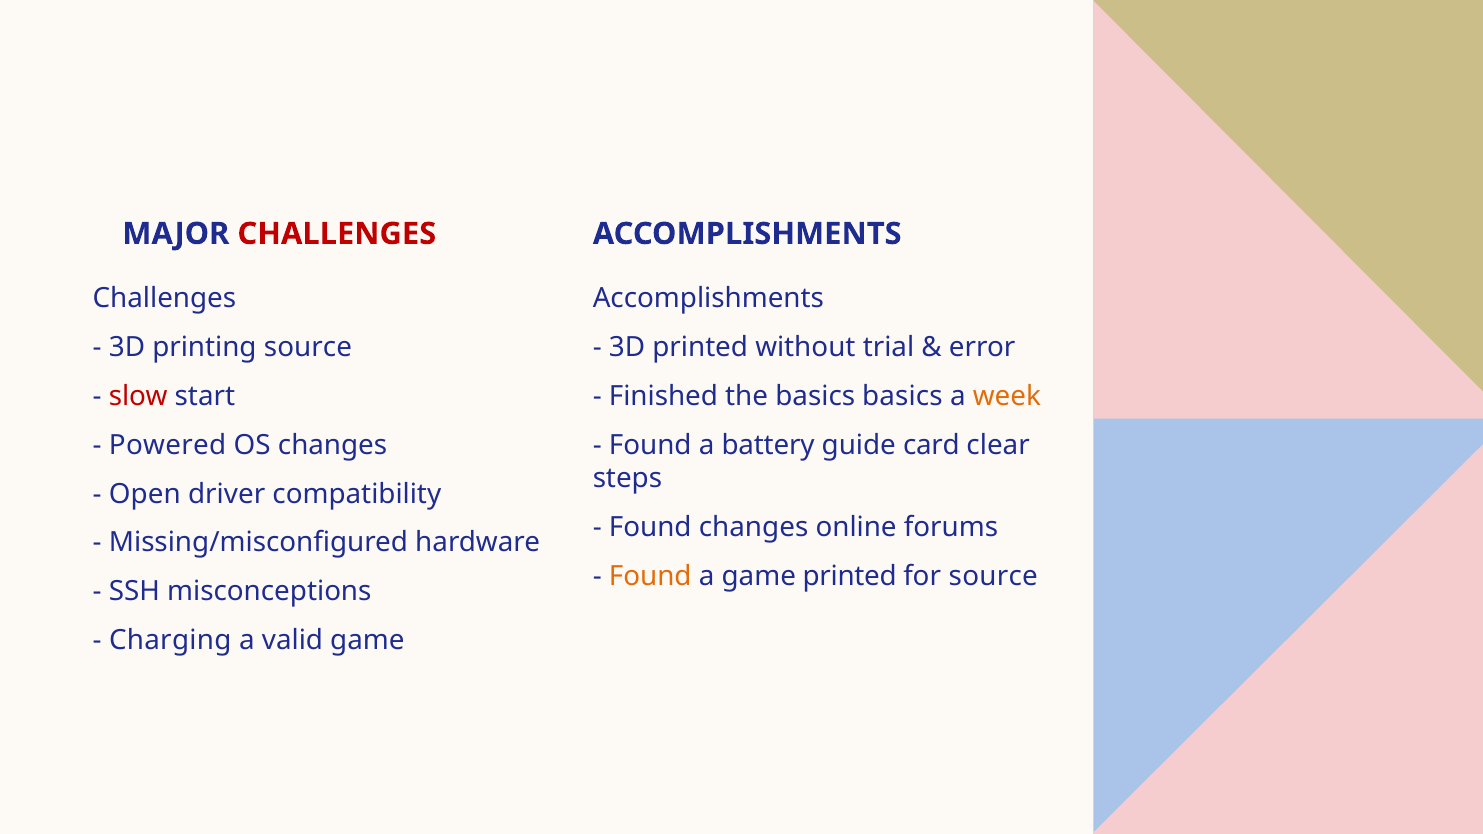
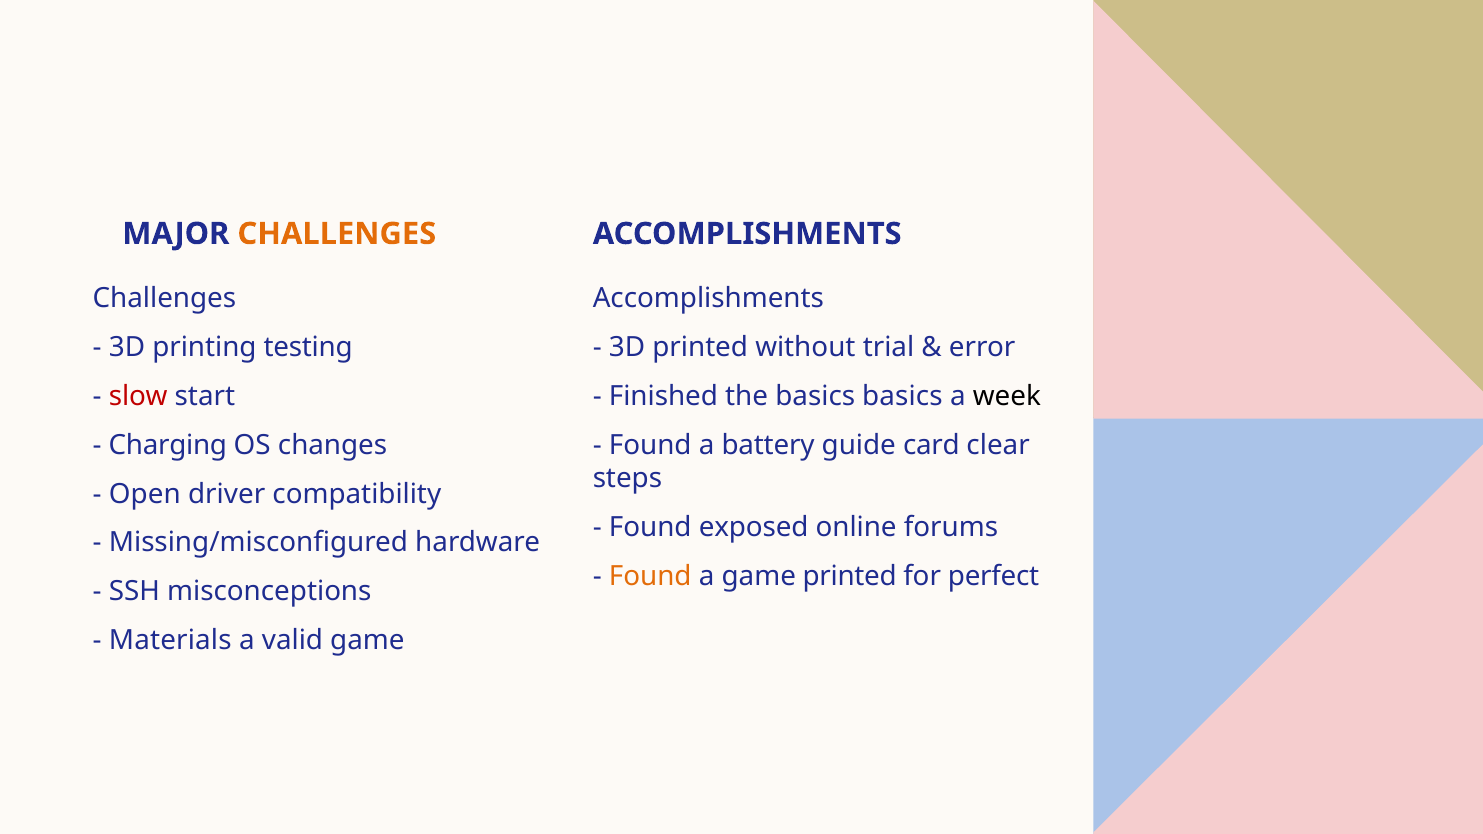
CHALLENGES colour: red -> orange (337, 234)
printing source: source -> testing (308, 348)
week colour: orange -> black (1007, 396)
Powered: Powered -> Charging (168, 445)
Found changes: changes -> exposed (754, 527)
for source: source -> perfect (994, 576)
Charging: Charging -> Materials (170, 641)
